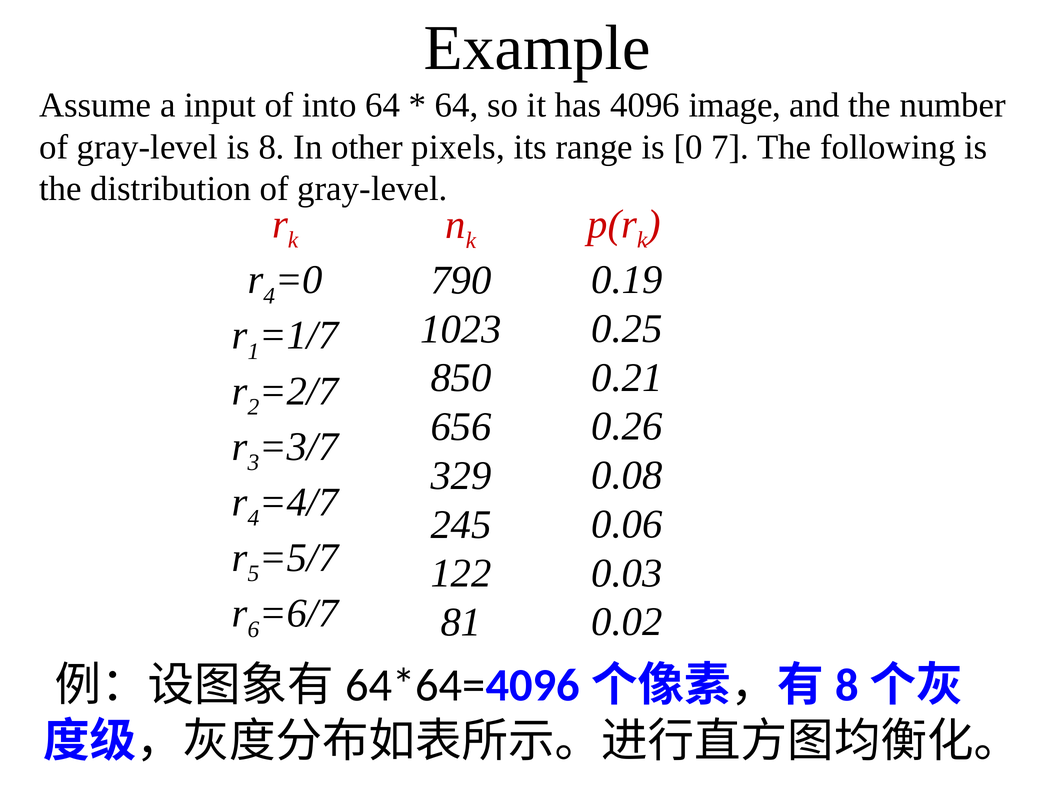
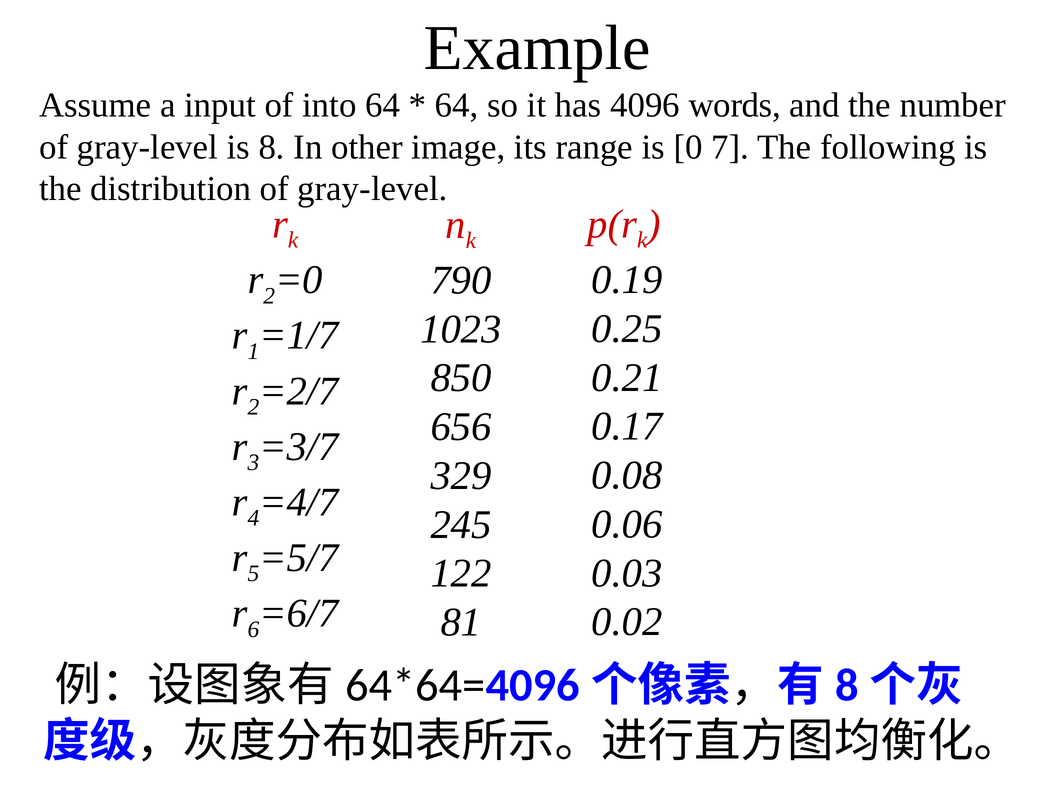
image: image -> words (735, 105)
pixels: pixels -> image (458, 147)
4: 4 -> 2 (269, 296)
0.26: 0.26 -> 0.17 (627, 426)
